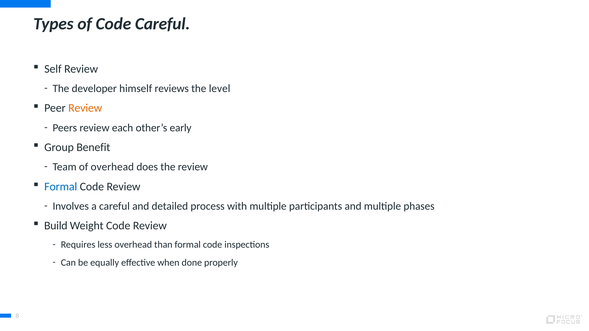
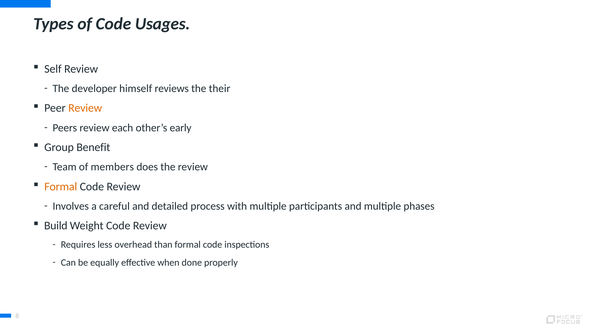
Code Careful: Careful -> Usages (163, 24)
level: level -> their (220, 89)
of overhead: overhead -> members (112, 167)
Formal colour: blue -> orange (61, 187)
